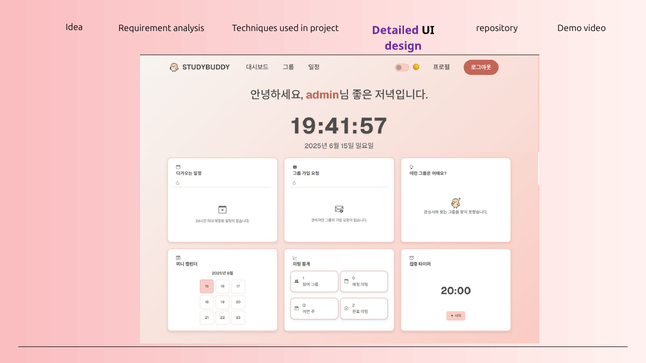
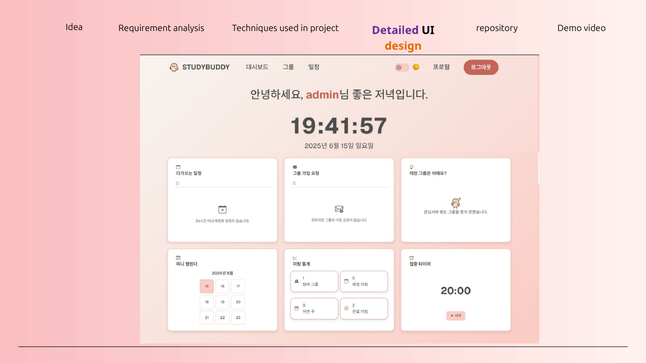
design colour: purple -> orange (403, 46)
